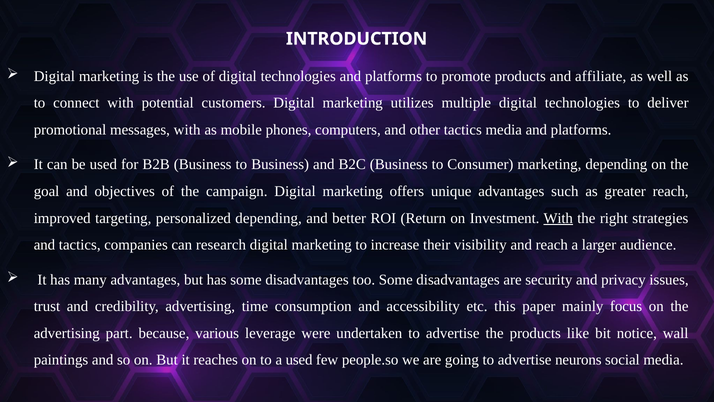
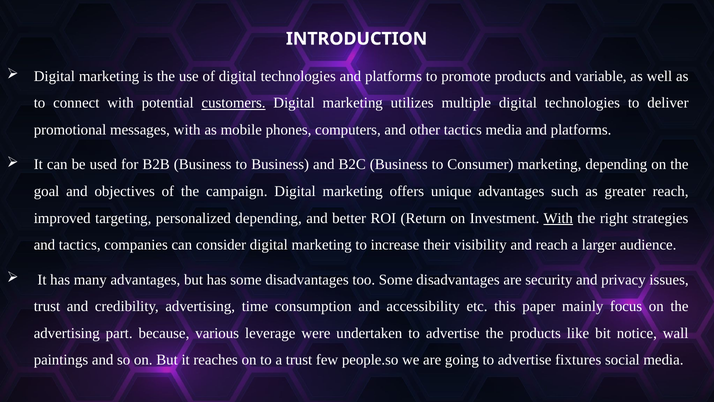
affiliate: affiliate -> variable (601, 76)
customers underline: none -> present (234, 103)
research: research -> consider (221, 245)
a used: used -> trust (299, 360)
neurons: neurons -> fixtures (578, 360)
